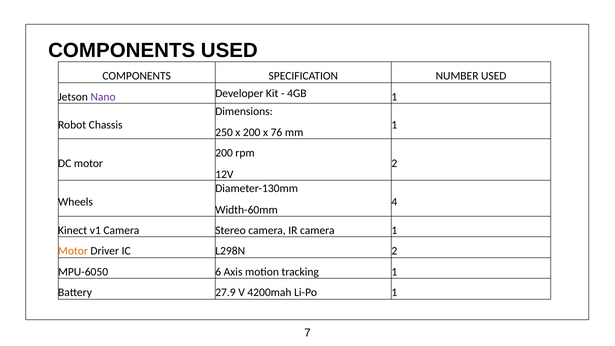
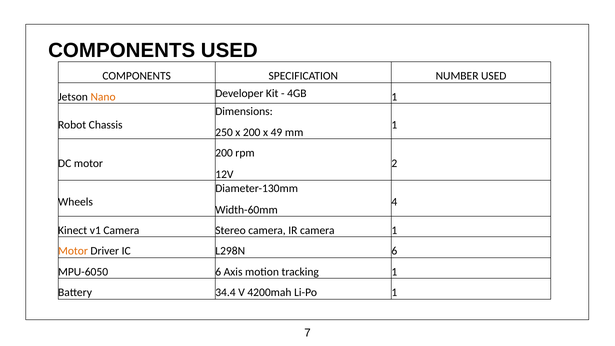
Nano colour: purple -> orange (103, 97)
76: 76 -> 49 (276, 133)
L298N 2: 2 -> 6 (394, 251)
27.9: 27.9 -> 34.4 (225, 293)
